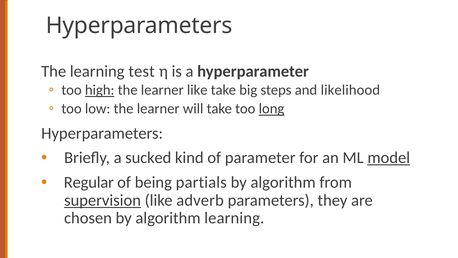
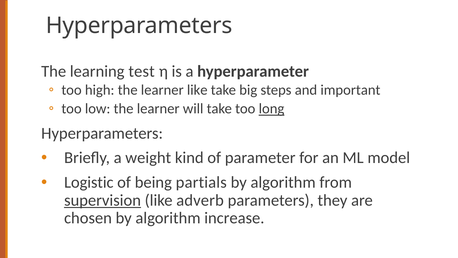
high underline: present -> none (100, 90)
likelihood: likelihood -> important (350, 90)
sucked: sucked -> weight (148, 158)
model underline: present -> none (389, 158)
Regular: Regular -> Logistic (89, 182)
algorithm learning: learning -> increase (234, 218)
